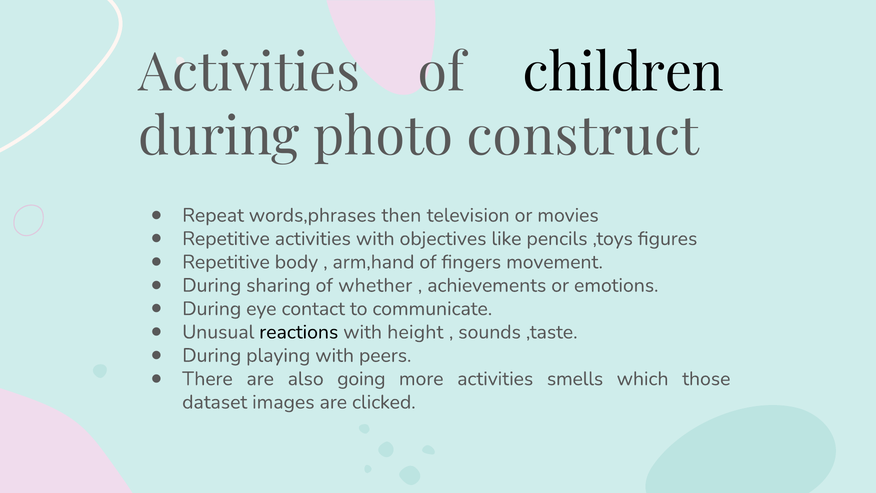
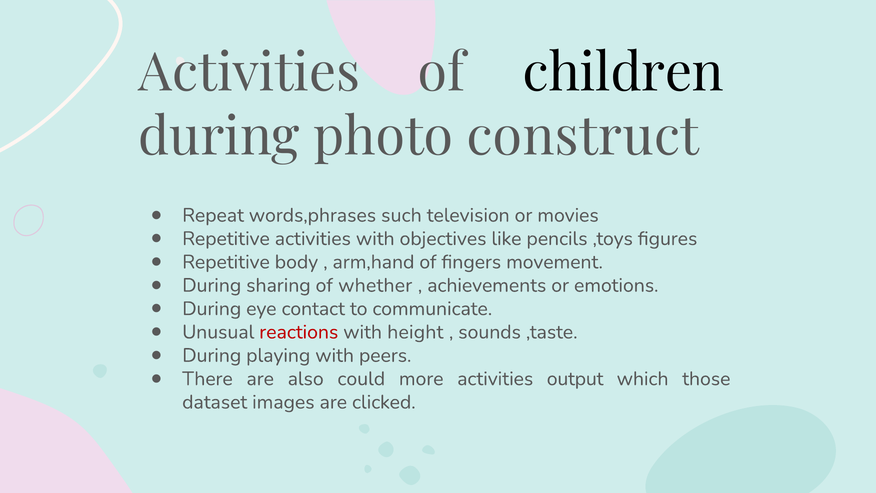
then: then -> such (401, 215)
reactions colour: black -> red (299, 332)
going: going -> could (361, 379)
smells: smells -> output (575, 379)
